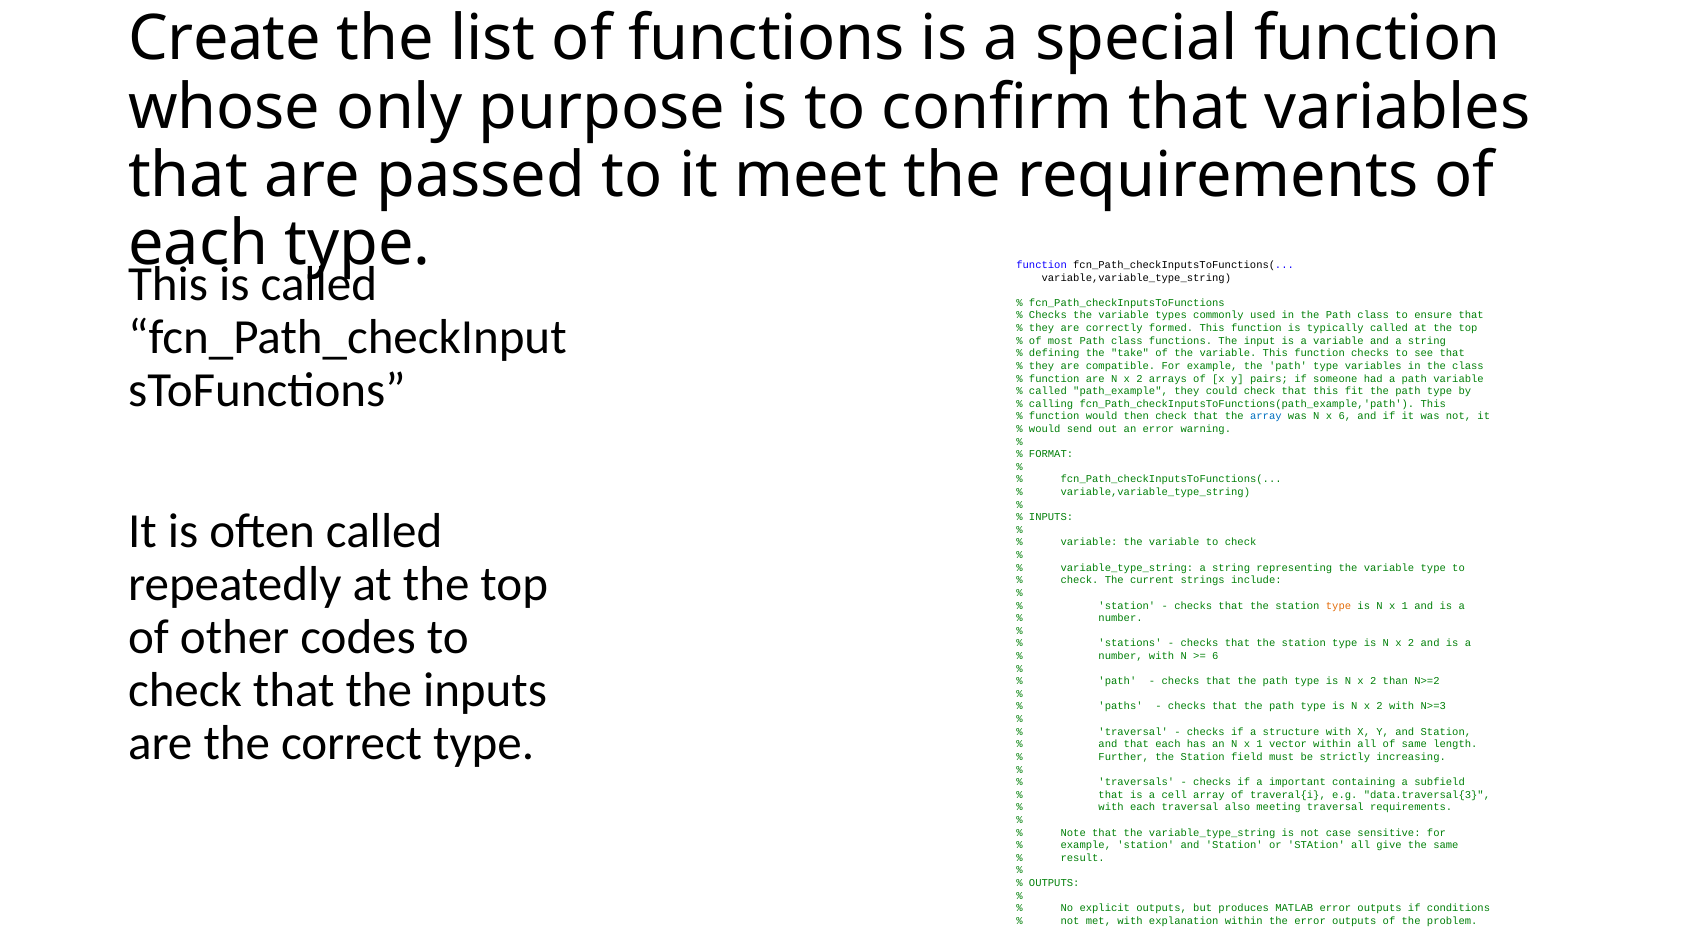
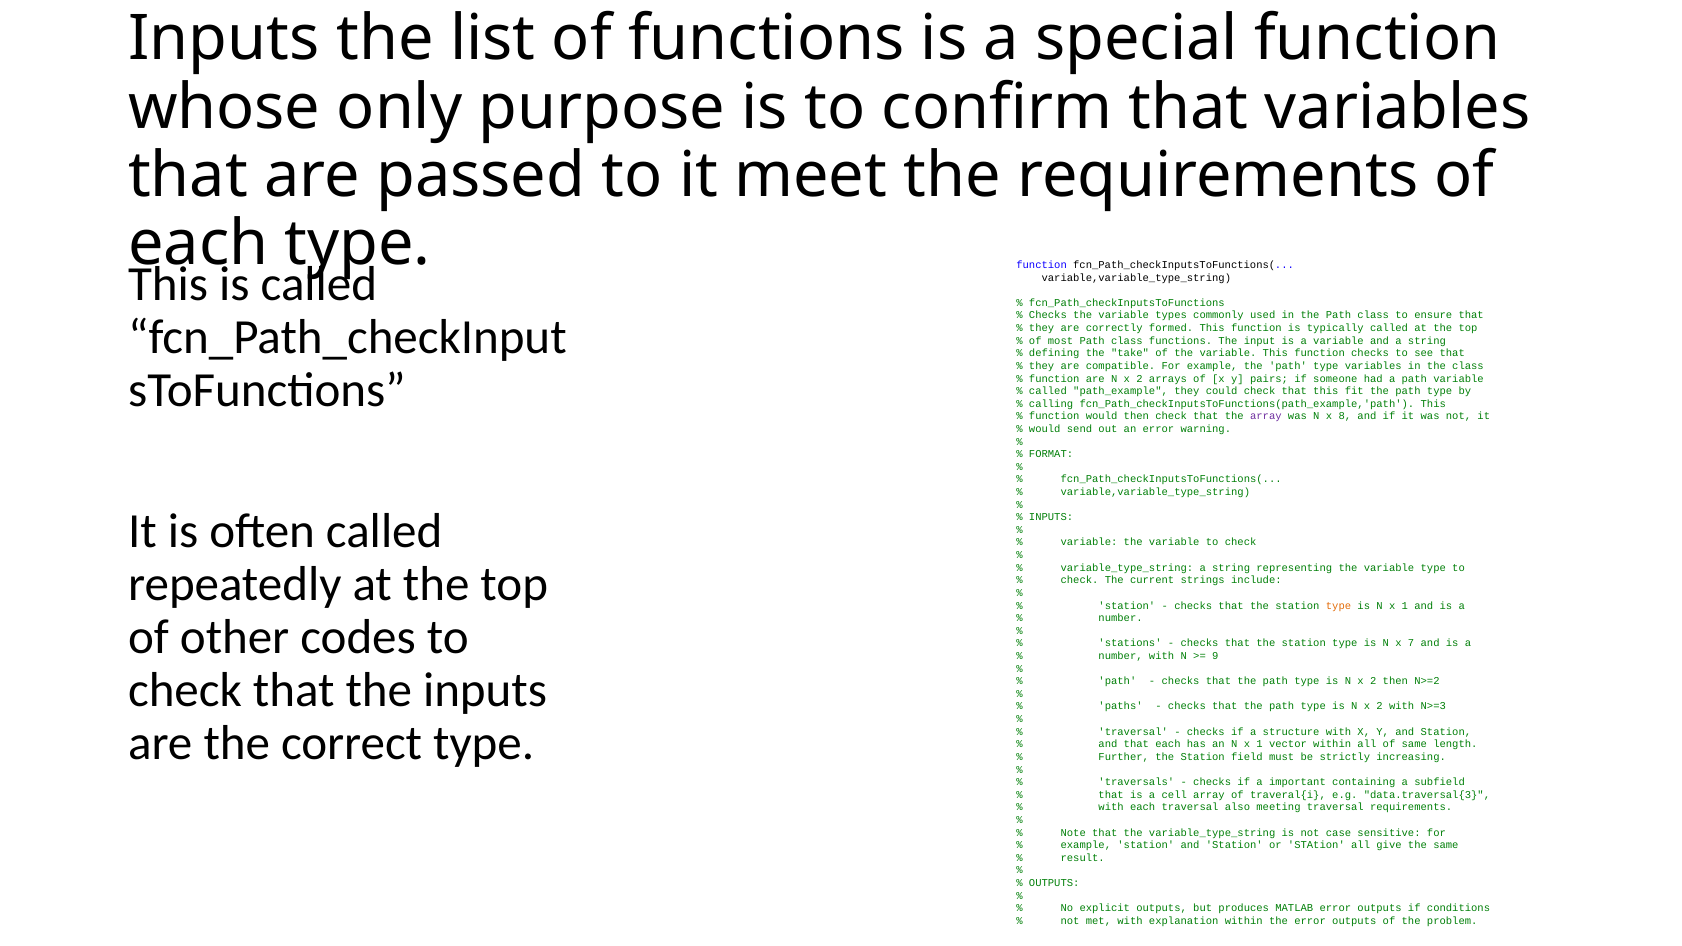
Create: Create -> Inputs (224, 39)
array colour: blue -> purple (1266, 416)
x 6: 6 -> 8 (1345, 416)
2: 2 -> 7 (1411, 644)
6: 6 -> 9 (1215, 656)
2 than: than -> then (1395, 681)
